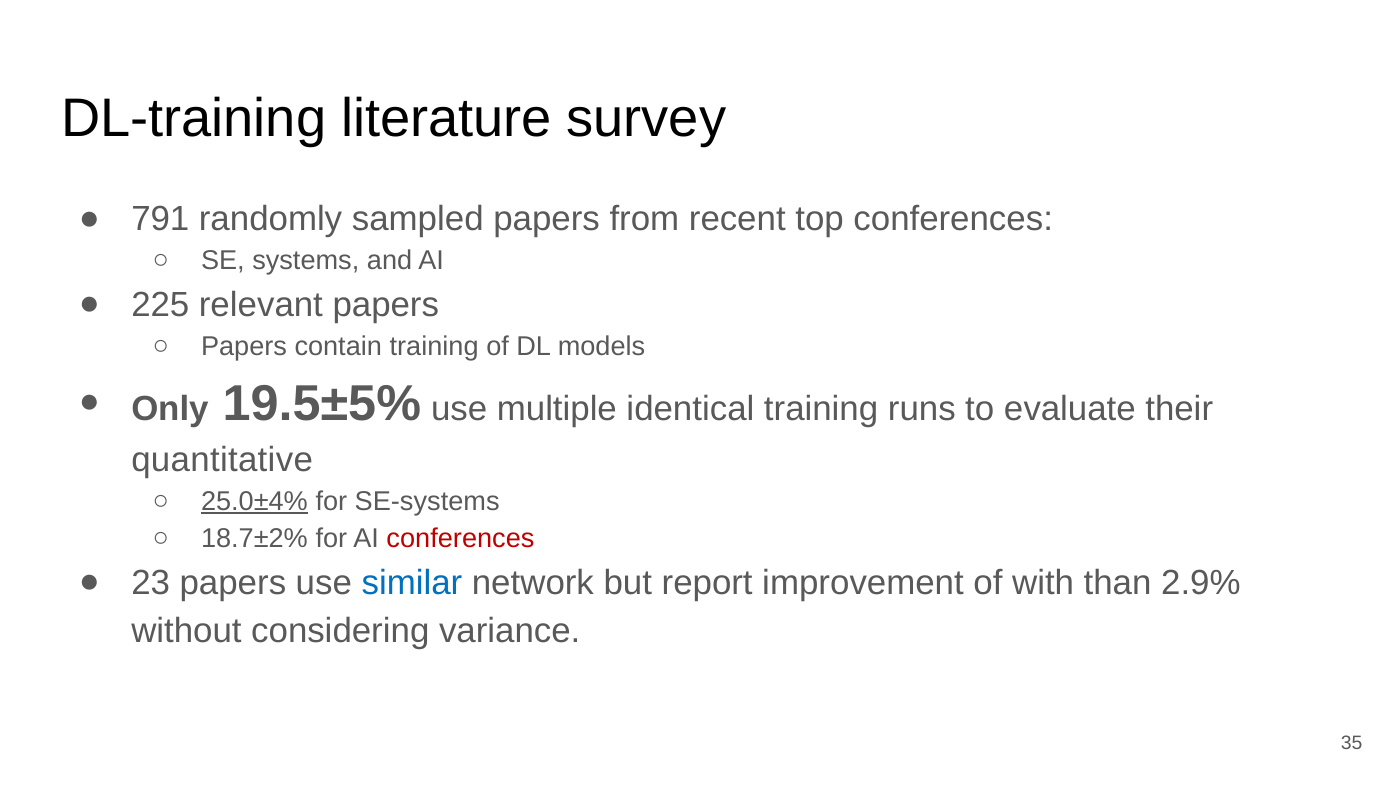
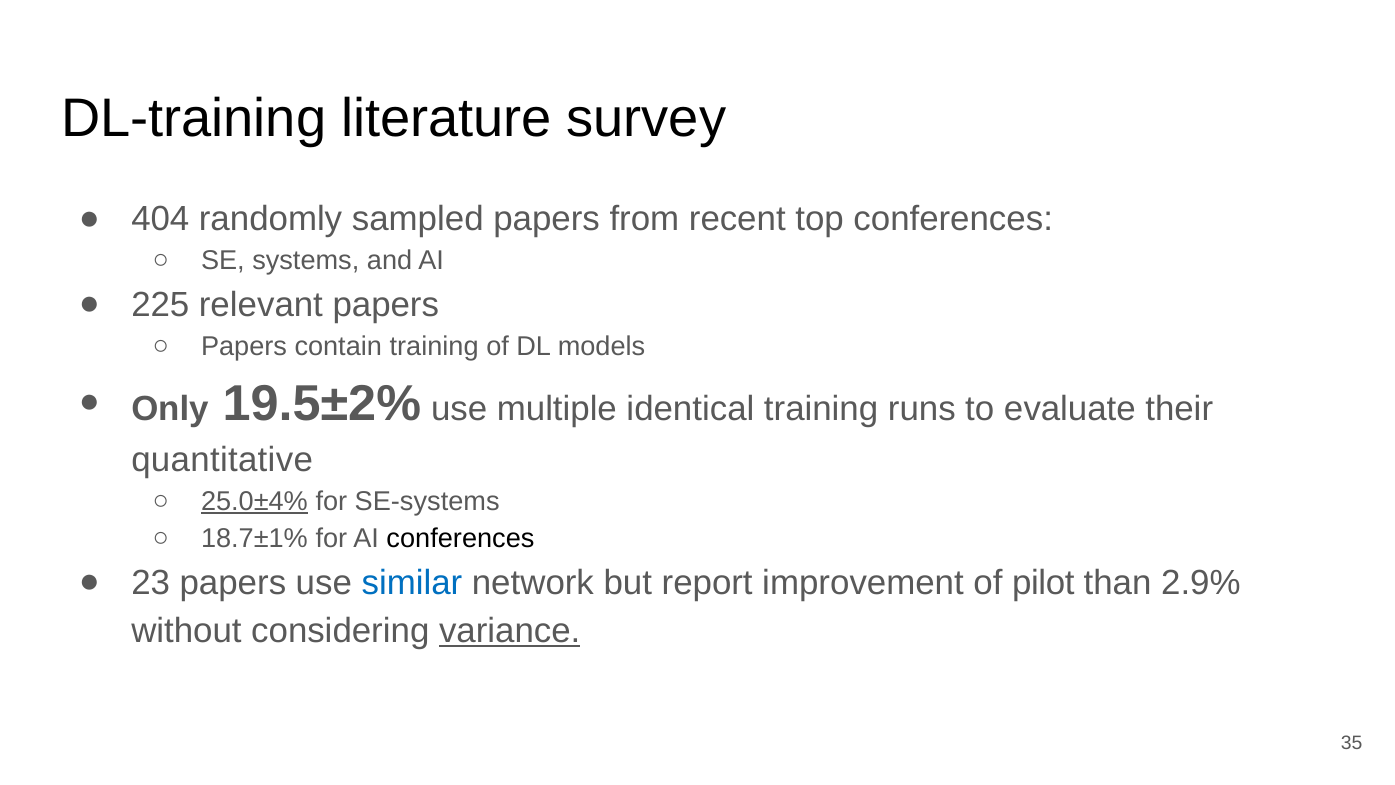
791: 791 -> 404 (160, 219)
19.5±5%: 19.5±5% -> 19.5±2% (322, 404)
18.7±2%: 18.7±2% -> 18.7±1% (254, 539)
conferences colour: red -> black (460, 539)
with: with -> pilot (1043, 583)
variance underline: none -> present (510, 631)
